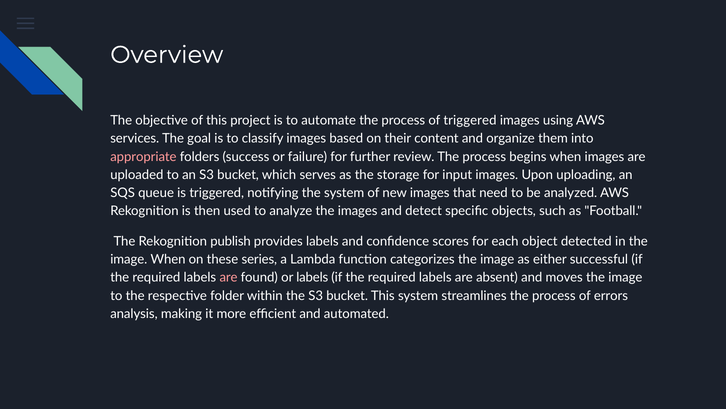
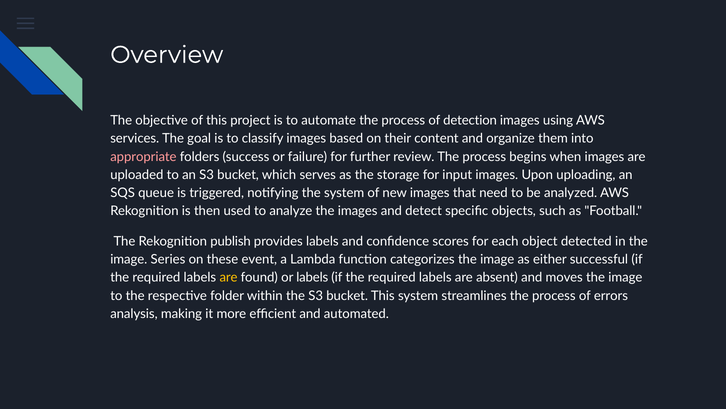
of triggered: triggered -> detection (470, 120)
image When: When -> Series (168, 259)
series: series -> event (259, 259)
are colour: pink -> yellow (229, 277)
